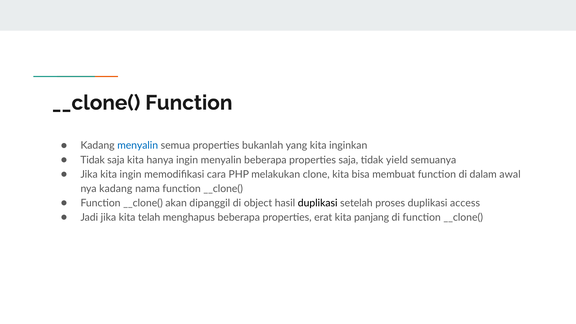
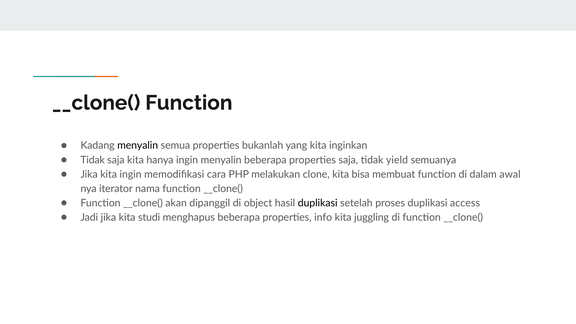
menyalin colour: blue -> black (138, 146)
nya kadang: kadang -> iterator (116, 189)
telah: telah -> studi (149, 217)
erat: erat -> info (323, 217)
panjang: panjang -> juggling (372, 217)
